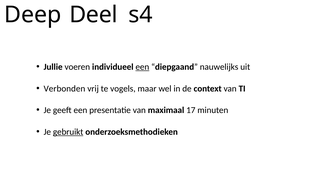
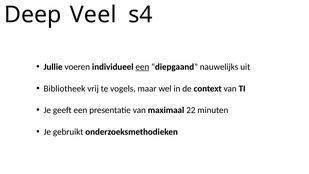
Deel: Deel -> Veel (93, 15)
Verbonden: Verbonden -> Bibliotheek (64, 88)
17: 17 -> 22 (191, 110)
gebruikt underline: present -> none (68, 132)
